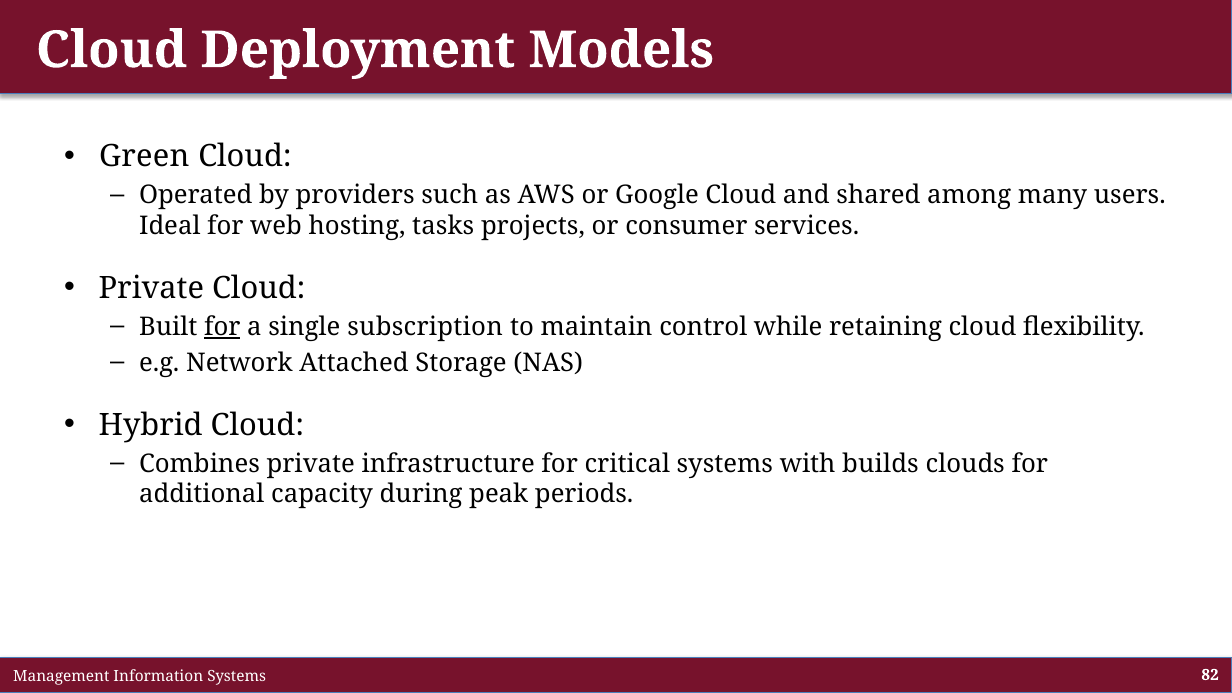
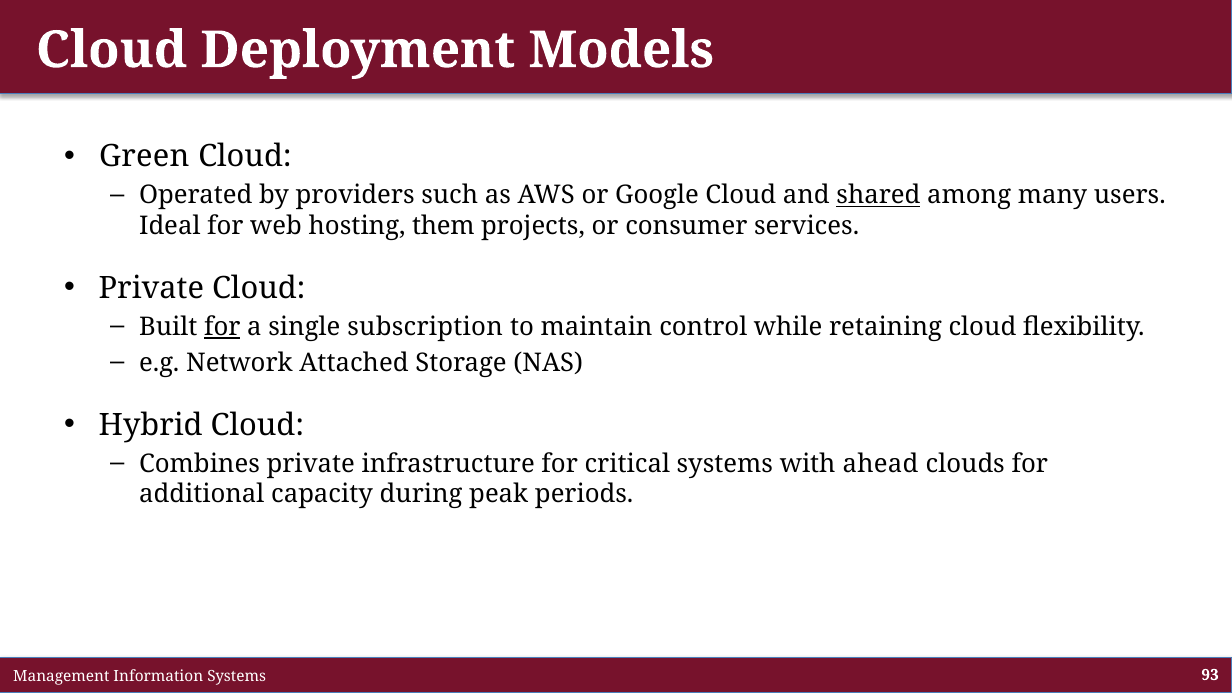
shared underline: none -> present (878, 195)
tasks: tasks -> them (443, 226)
builds: builds -> ahead (880, 464)
82: 82 -> 93 (1210, 675)
